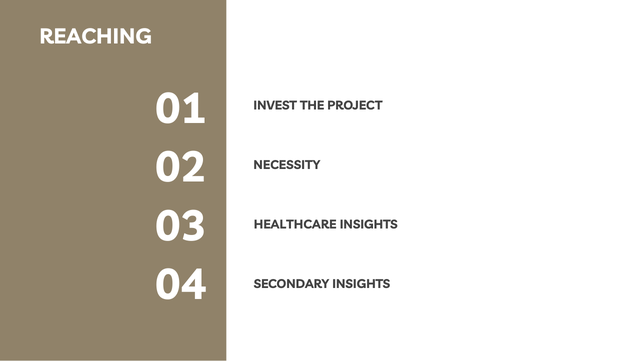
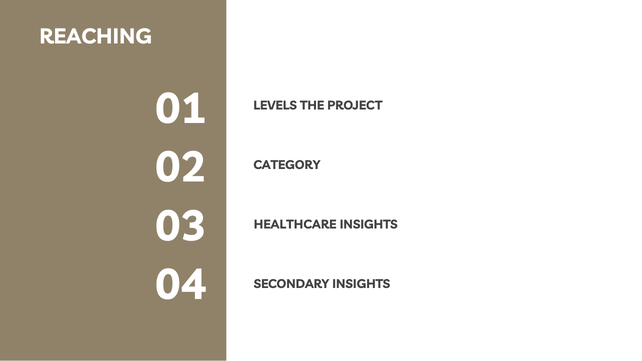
INVEST: INVEST -> LEVELS (275, 106)
NECESSITY: NECESSITY -> CATEGORY (287, 165)
